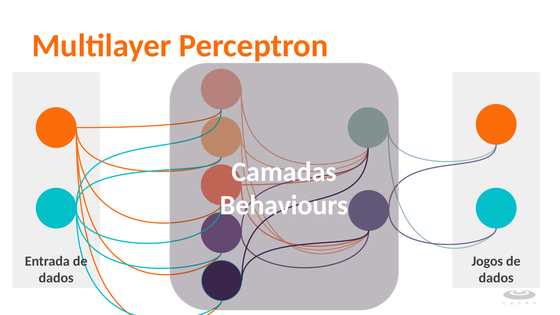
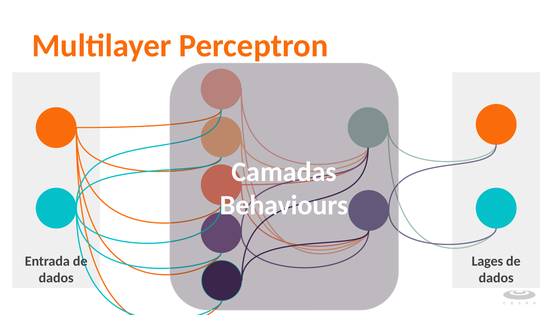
Jogos: Jogos -> Lages (487, 261)
